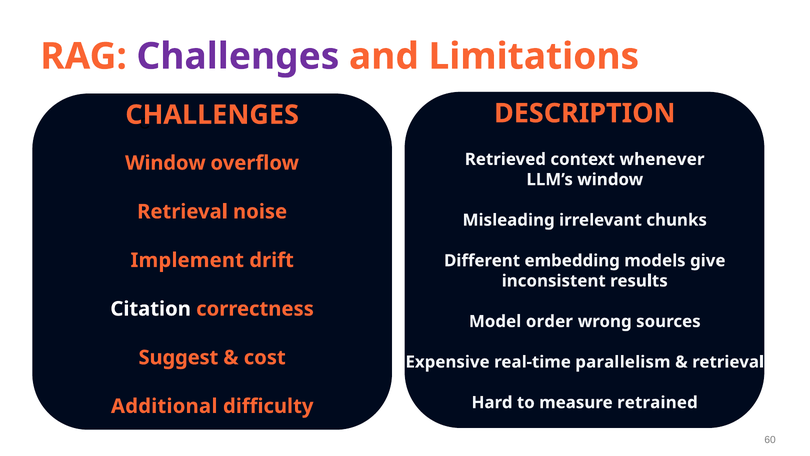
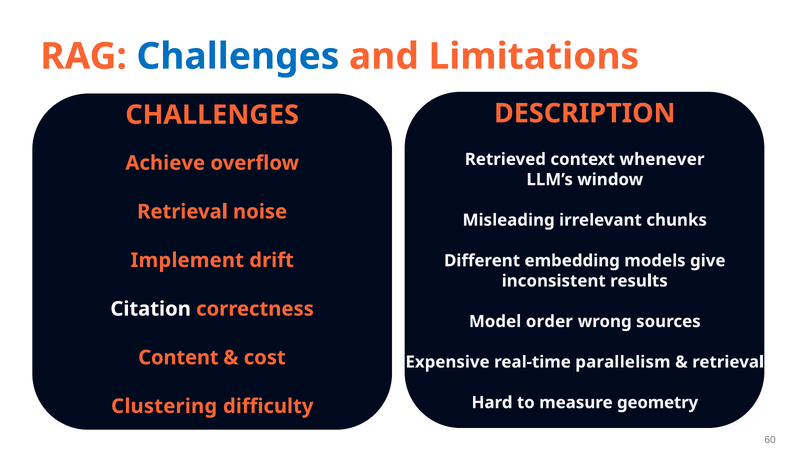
Challenges colour: purple -> blue (238, 56)
Window: Window -> Achieve (165, 163)
Suggest: Suggest -> Content (178, 357)
retrained: retrained -> geometry (658, 402)
Additional: Additional -> Clustering (164, 406)
